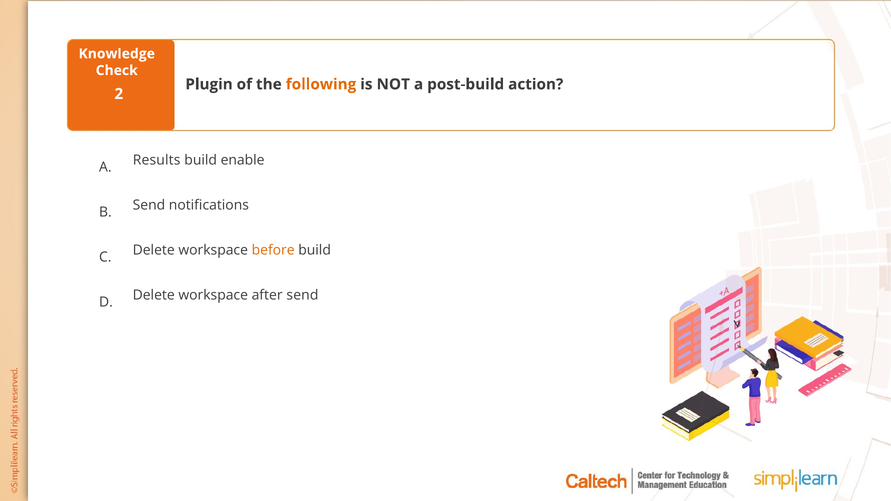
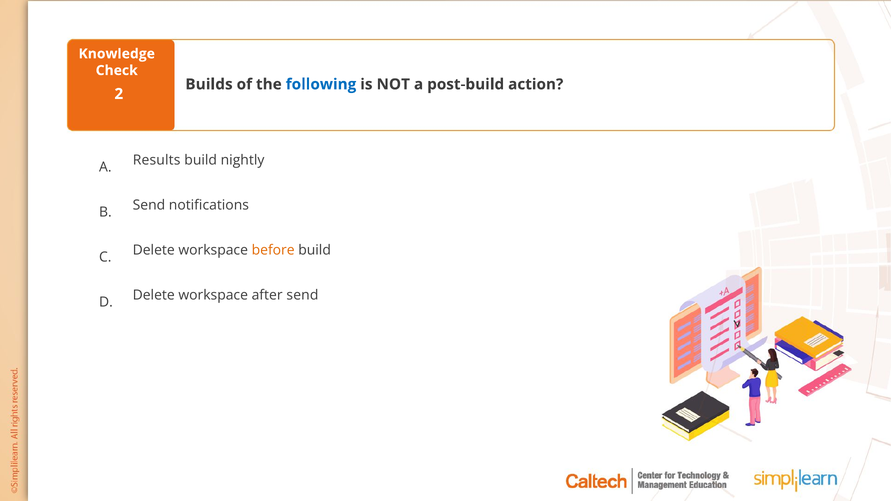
Plugin: Plugin -> Builds (209, 84)
following colour: orange -> blue (321, 84)
enable: enable -> nightly (243, 160)
